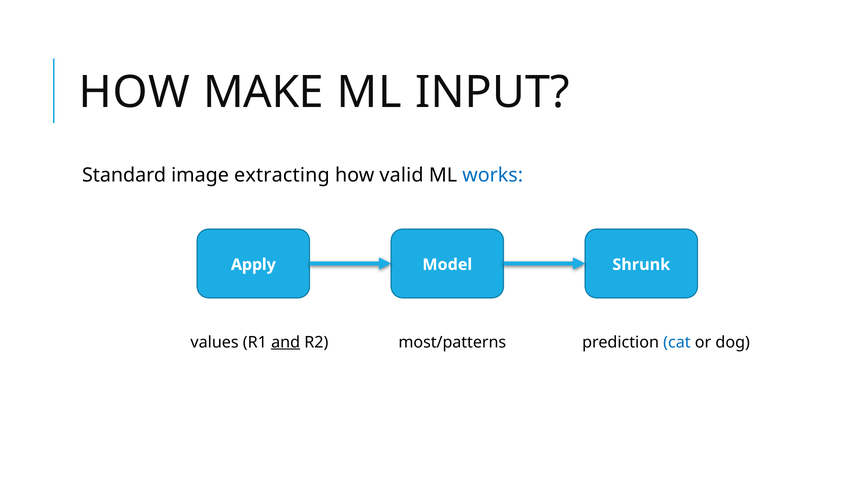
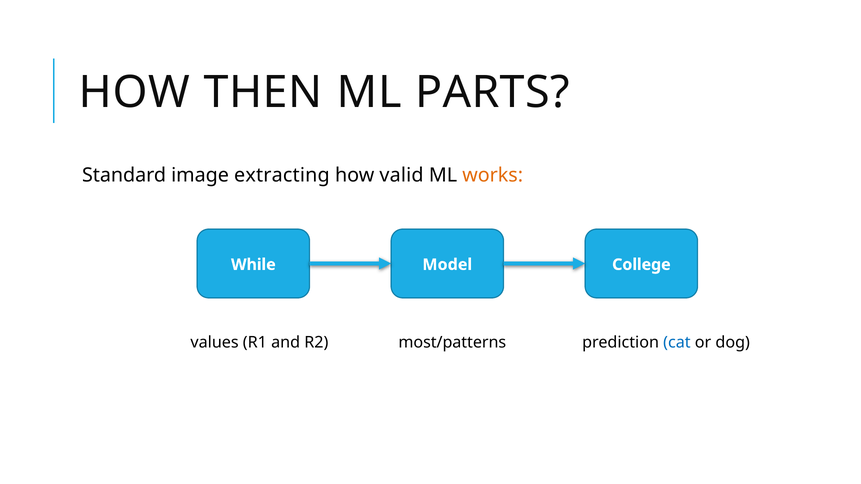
MAKE: MAKE -> THEN (263, 92)
INPUT: INPUT -> PARTS (492, 92)
works colour: blue -> orange (493, 175)
Apply: Apply -> While (253, 265)
Shrunk: Shrunk -> College (641, 265)
and underline: present -> none (286, 343)
